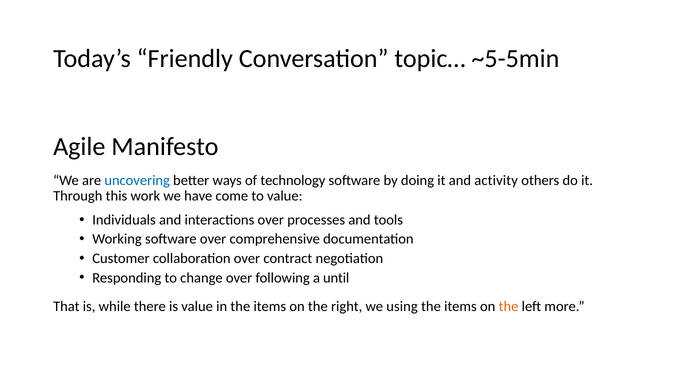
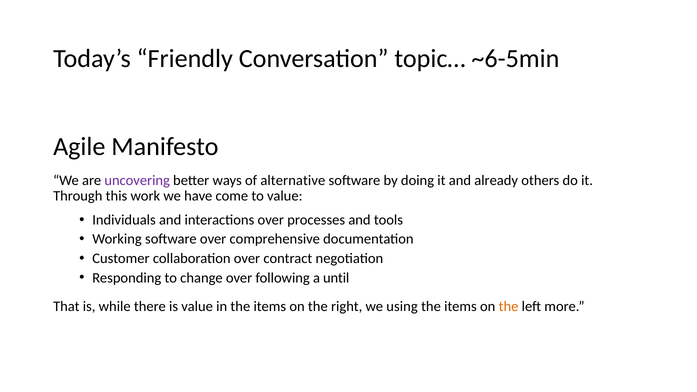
~5-5min: ~5-5min -> ~6-5min (515, 59)
uncovering colour: blue -> purple (137, 180)
technology: technology -> alternative (293, 180)
activity: activity -> already (496, 180)
